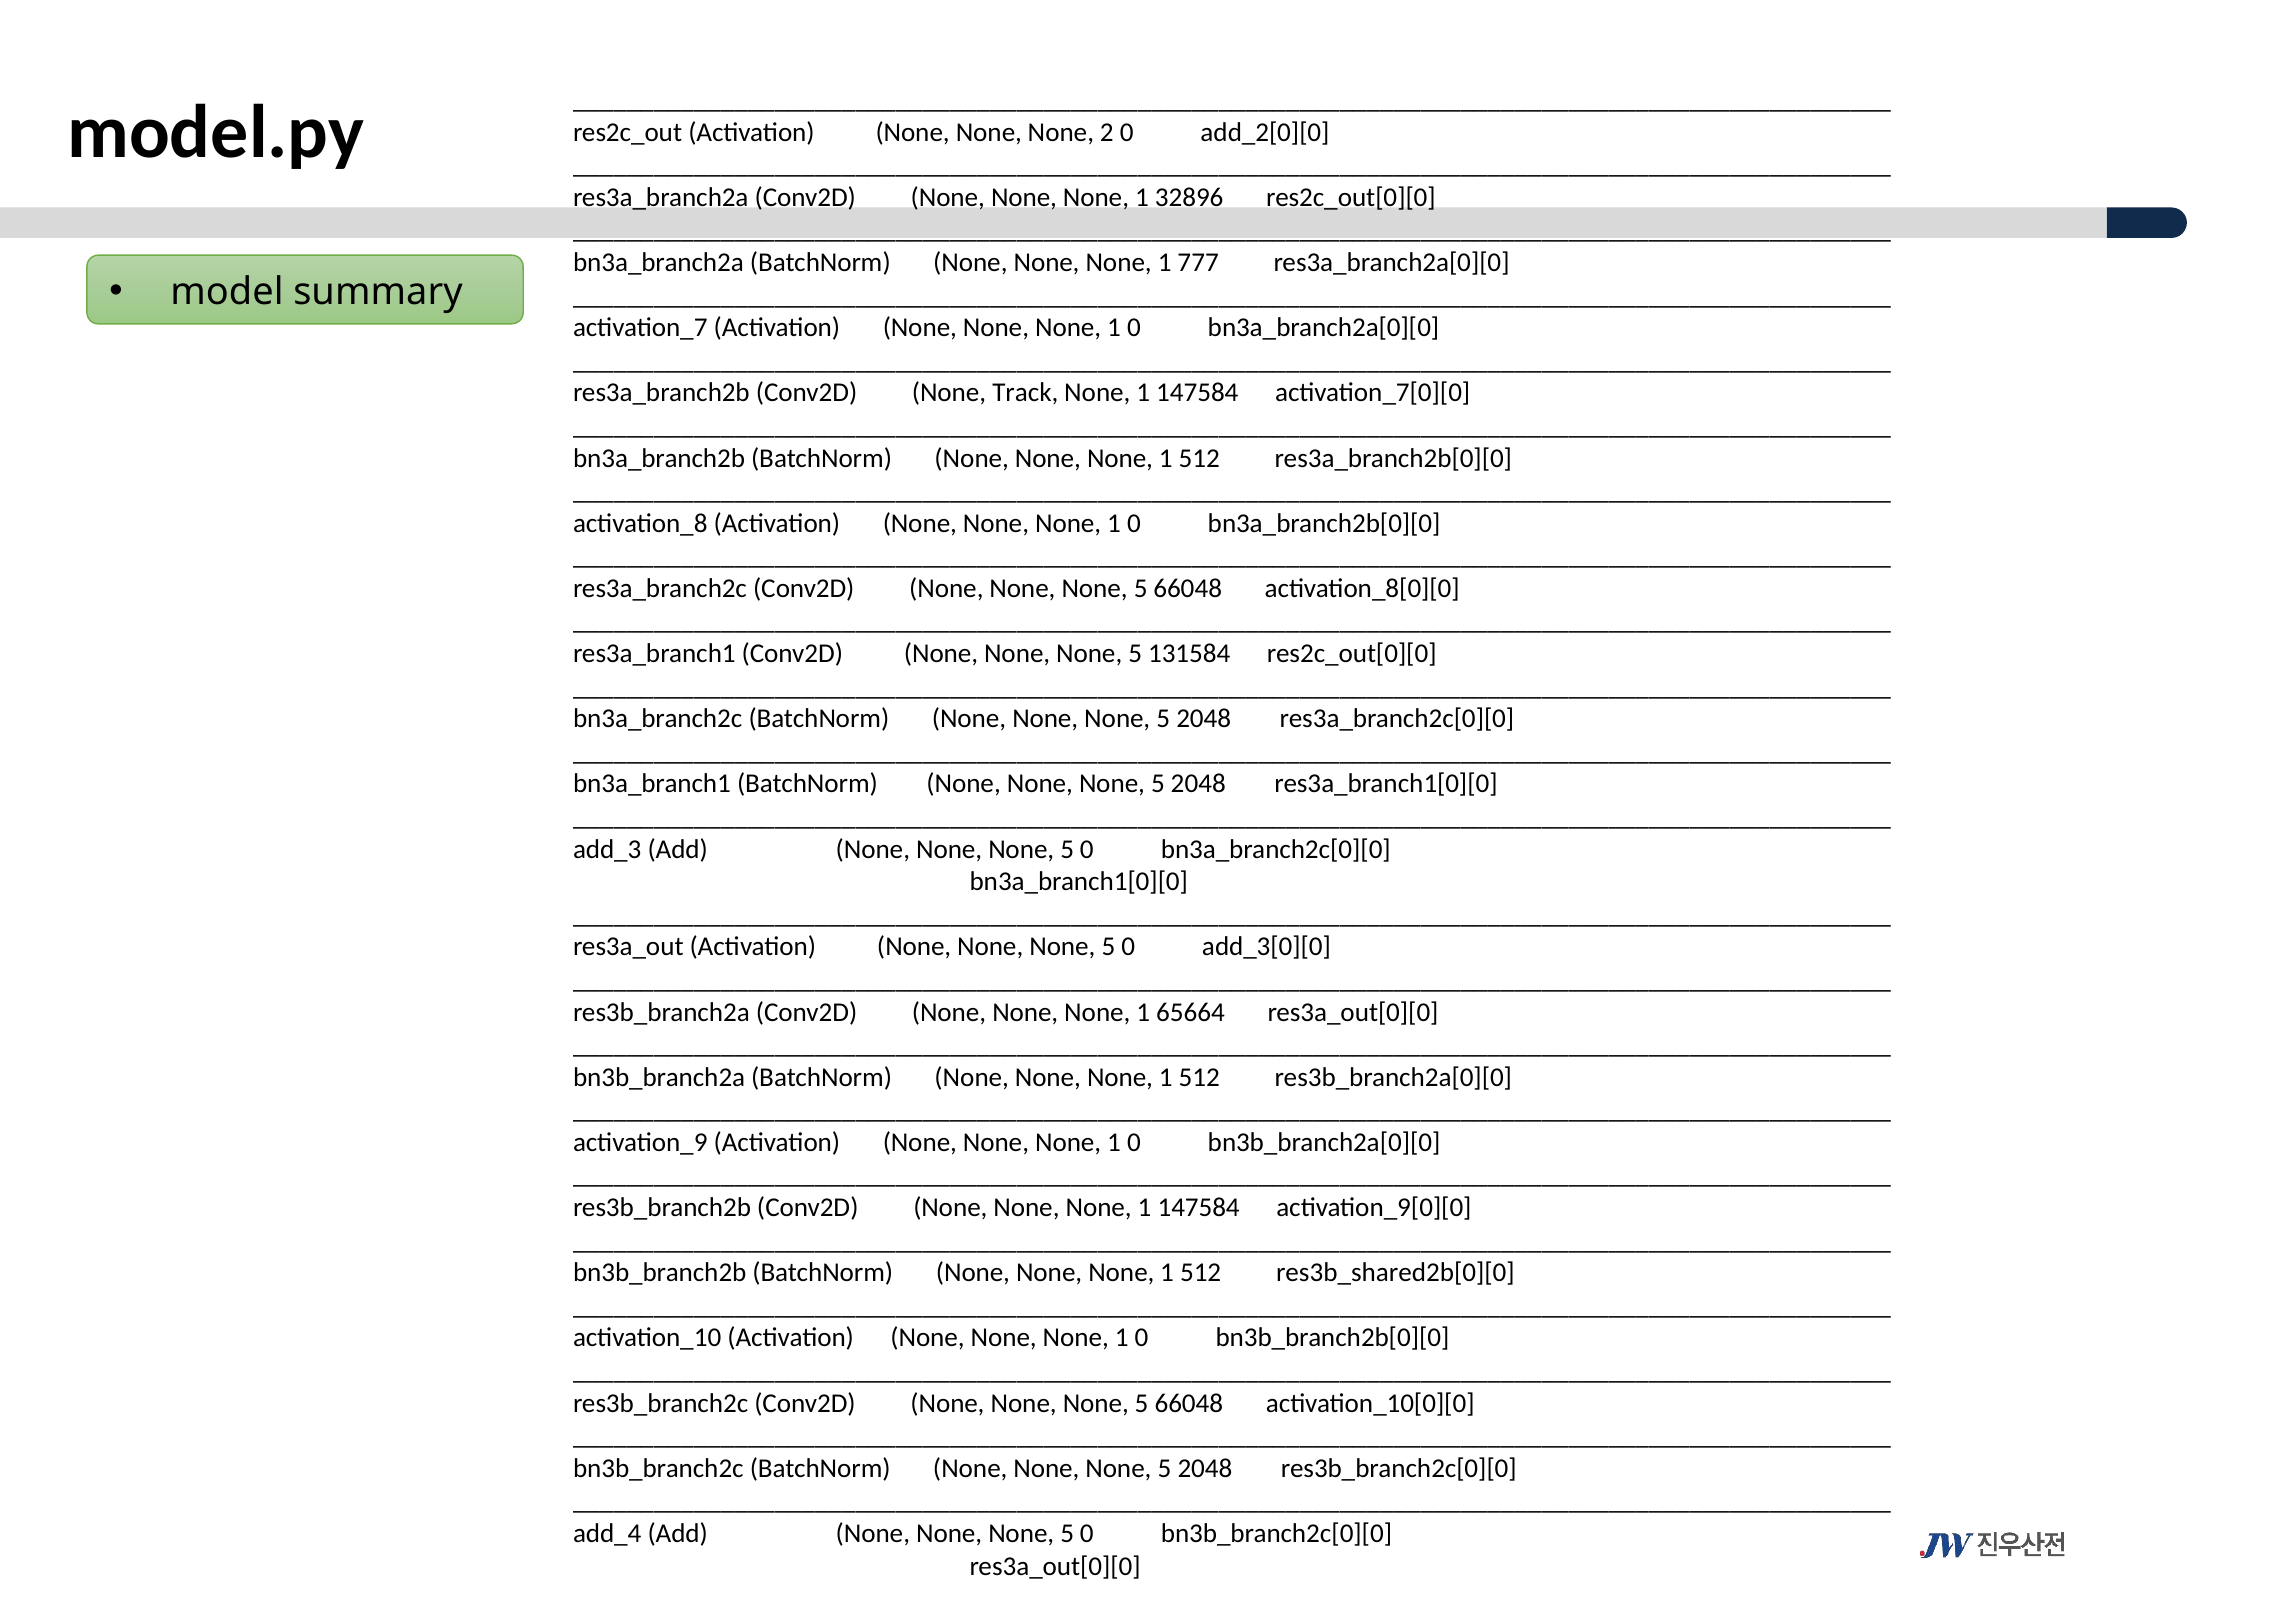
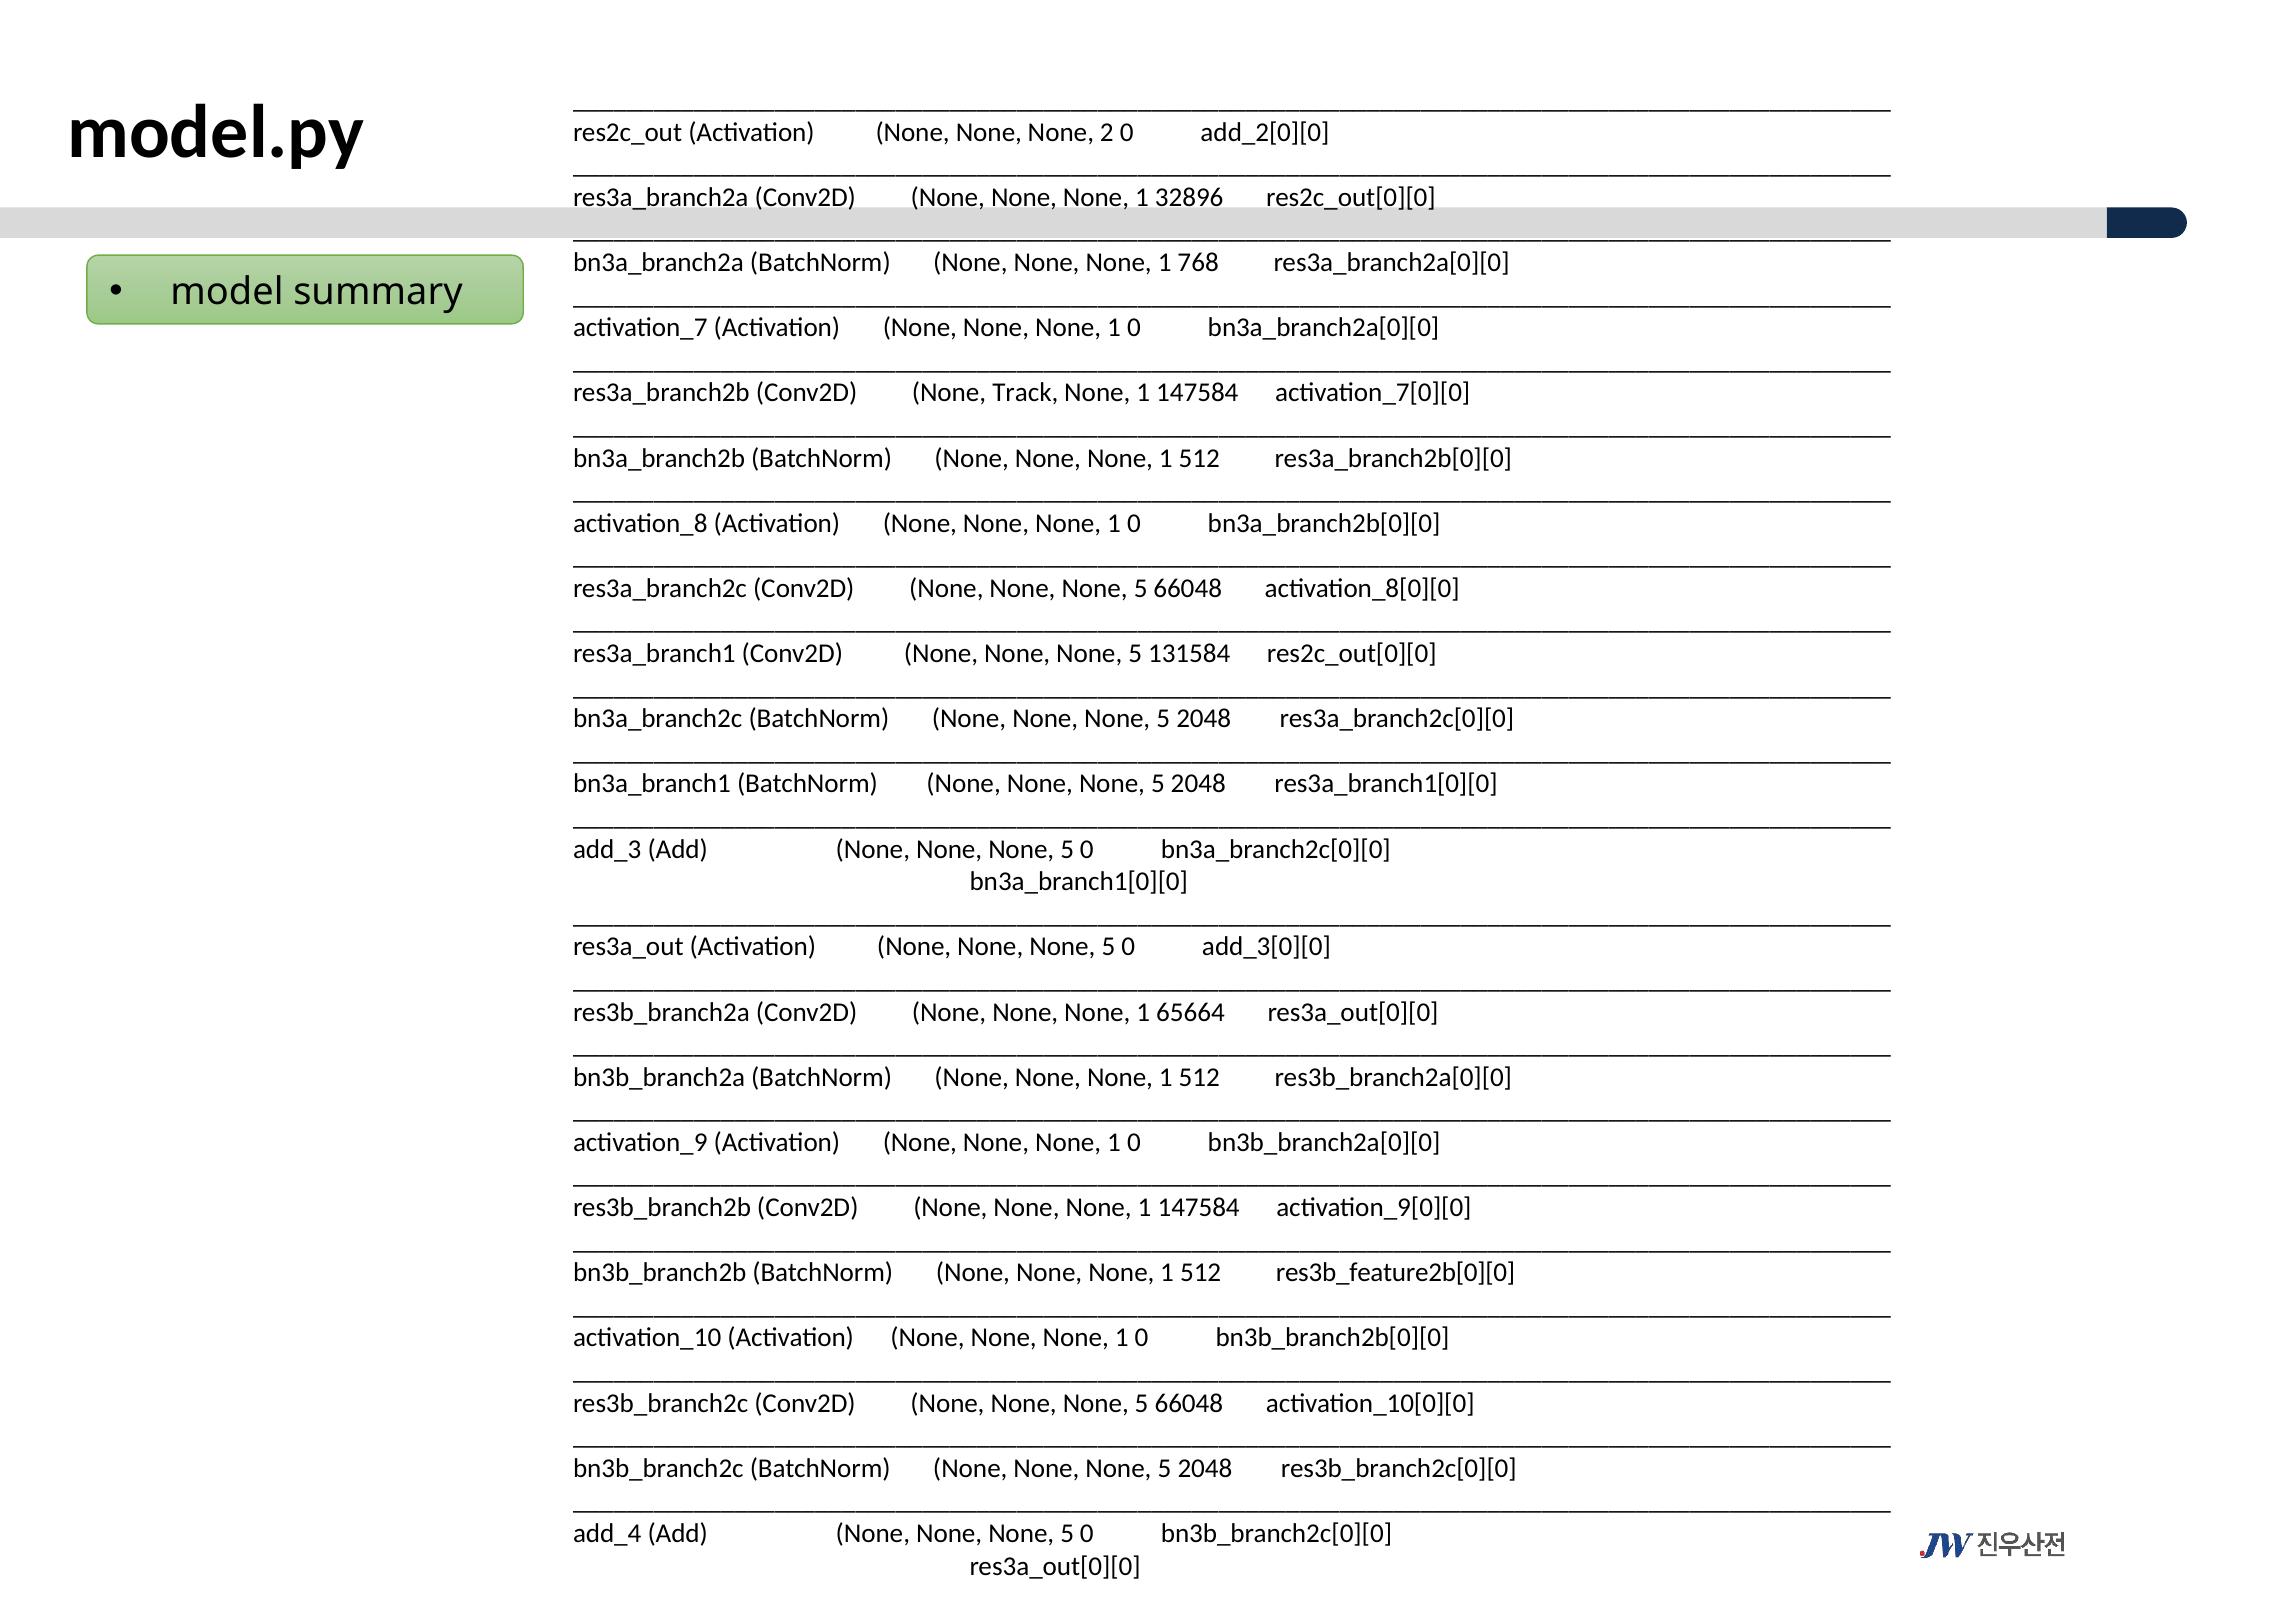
777: 777 -> 768 (1198, 263)
res3b_shared2b[0][0: res3b_shared2b[0][0 -> res3b_feature2b[0][0 (1395, 1273)
